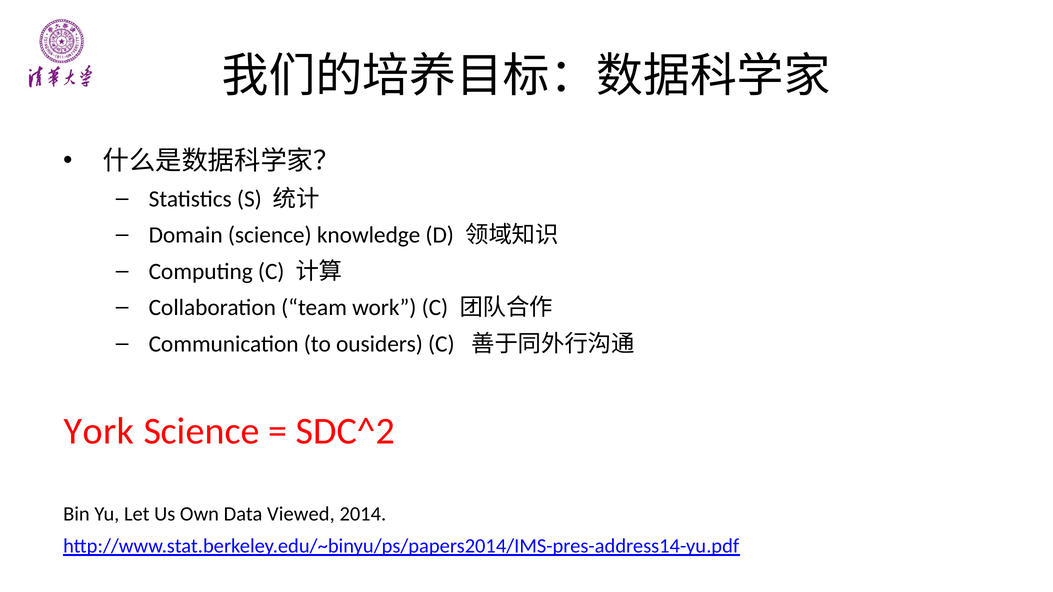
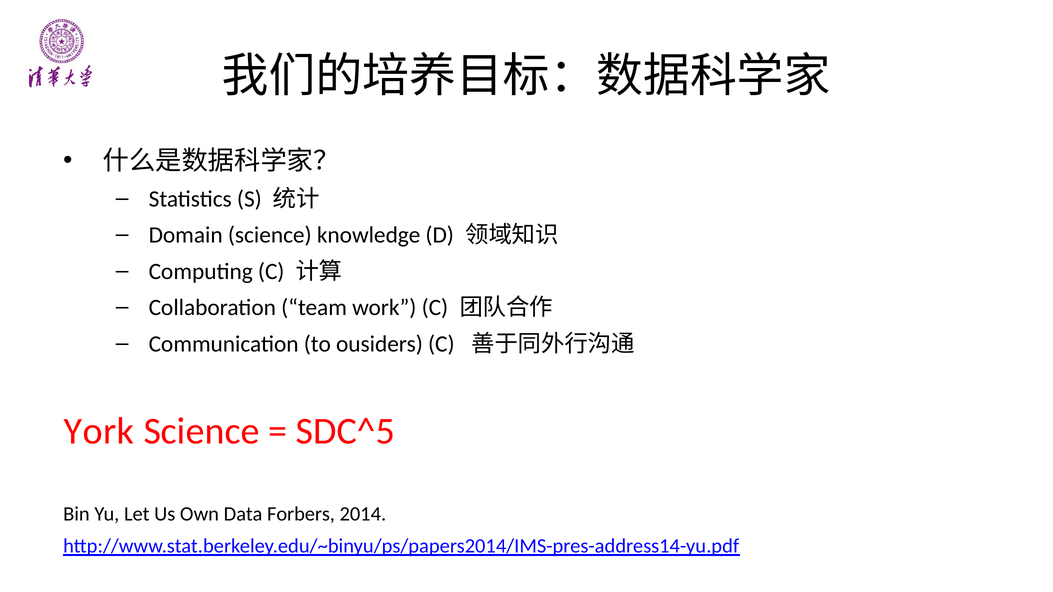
SDC^2: SDC^2 -> SDC^5 (345, 432)
Viewed: Viewed -> Forbers (301, 514)
